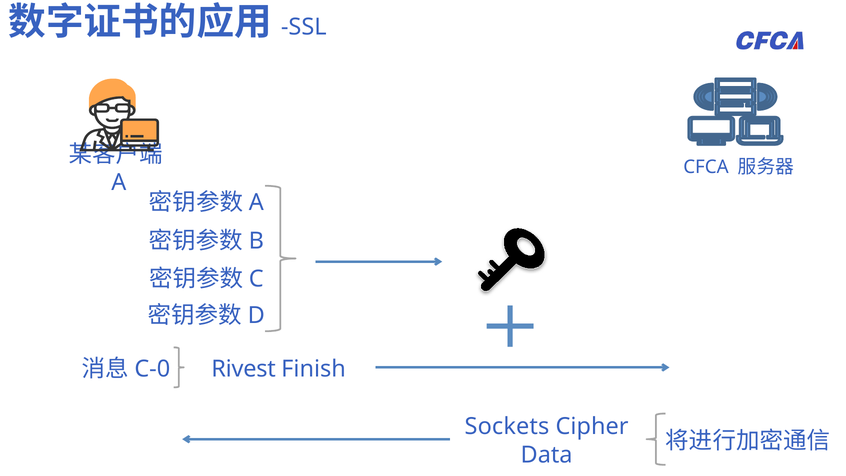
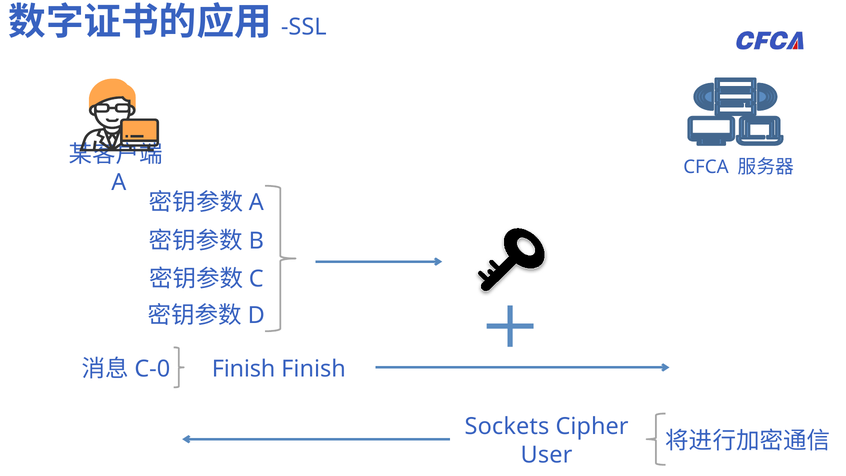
Rivest: Rivest -> Finish (244, 369)
Data: Data -> User (547, 455)
